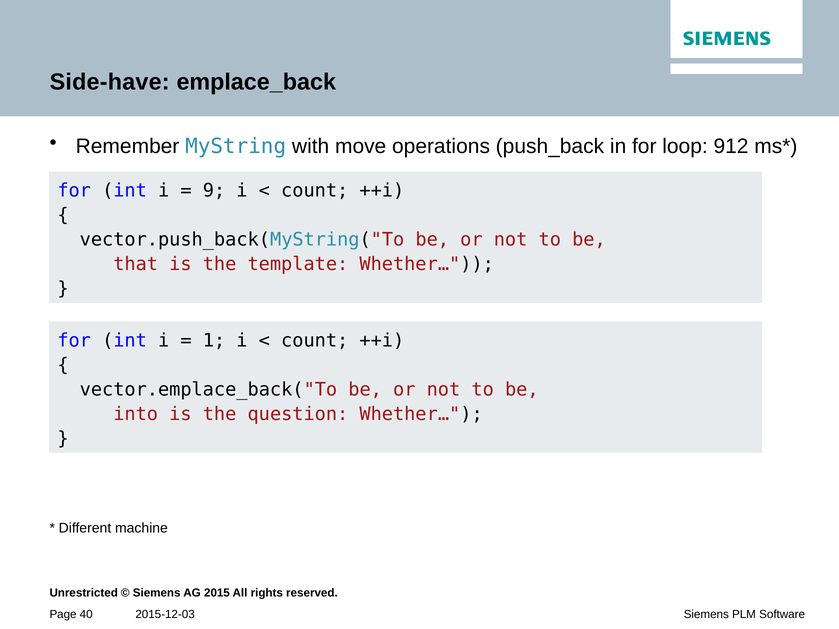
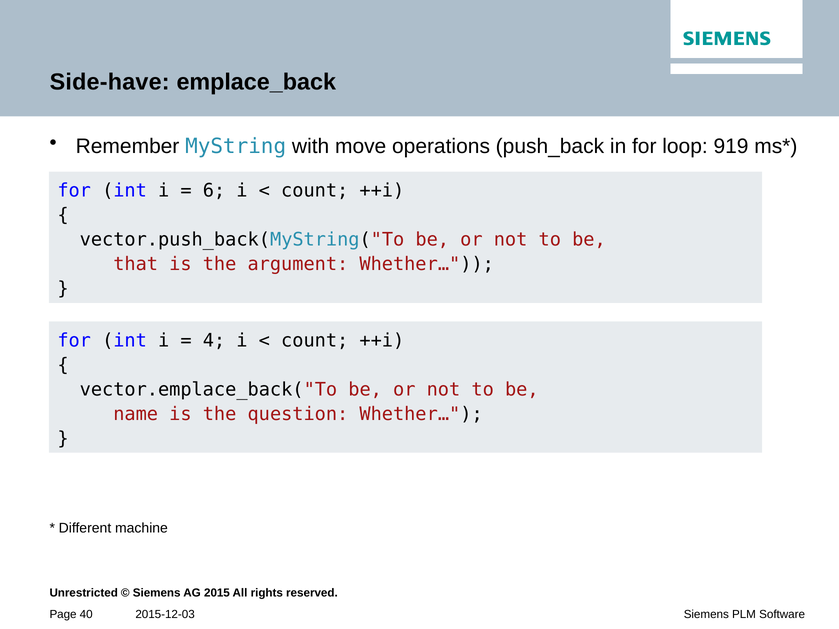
912: 912 -> 919 (731, 146)
9: 9 -> 6 (214, 191)
template: template -> argument (298, 264)
1: 1 -> 4 (214, 341)
into: into -> name (136, 414)
